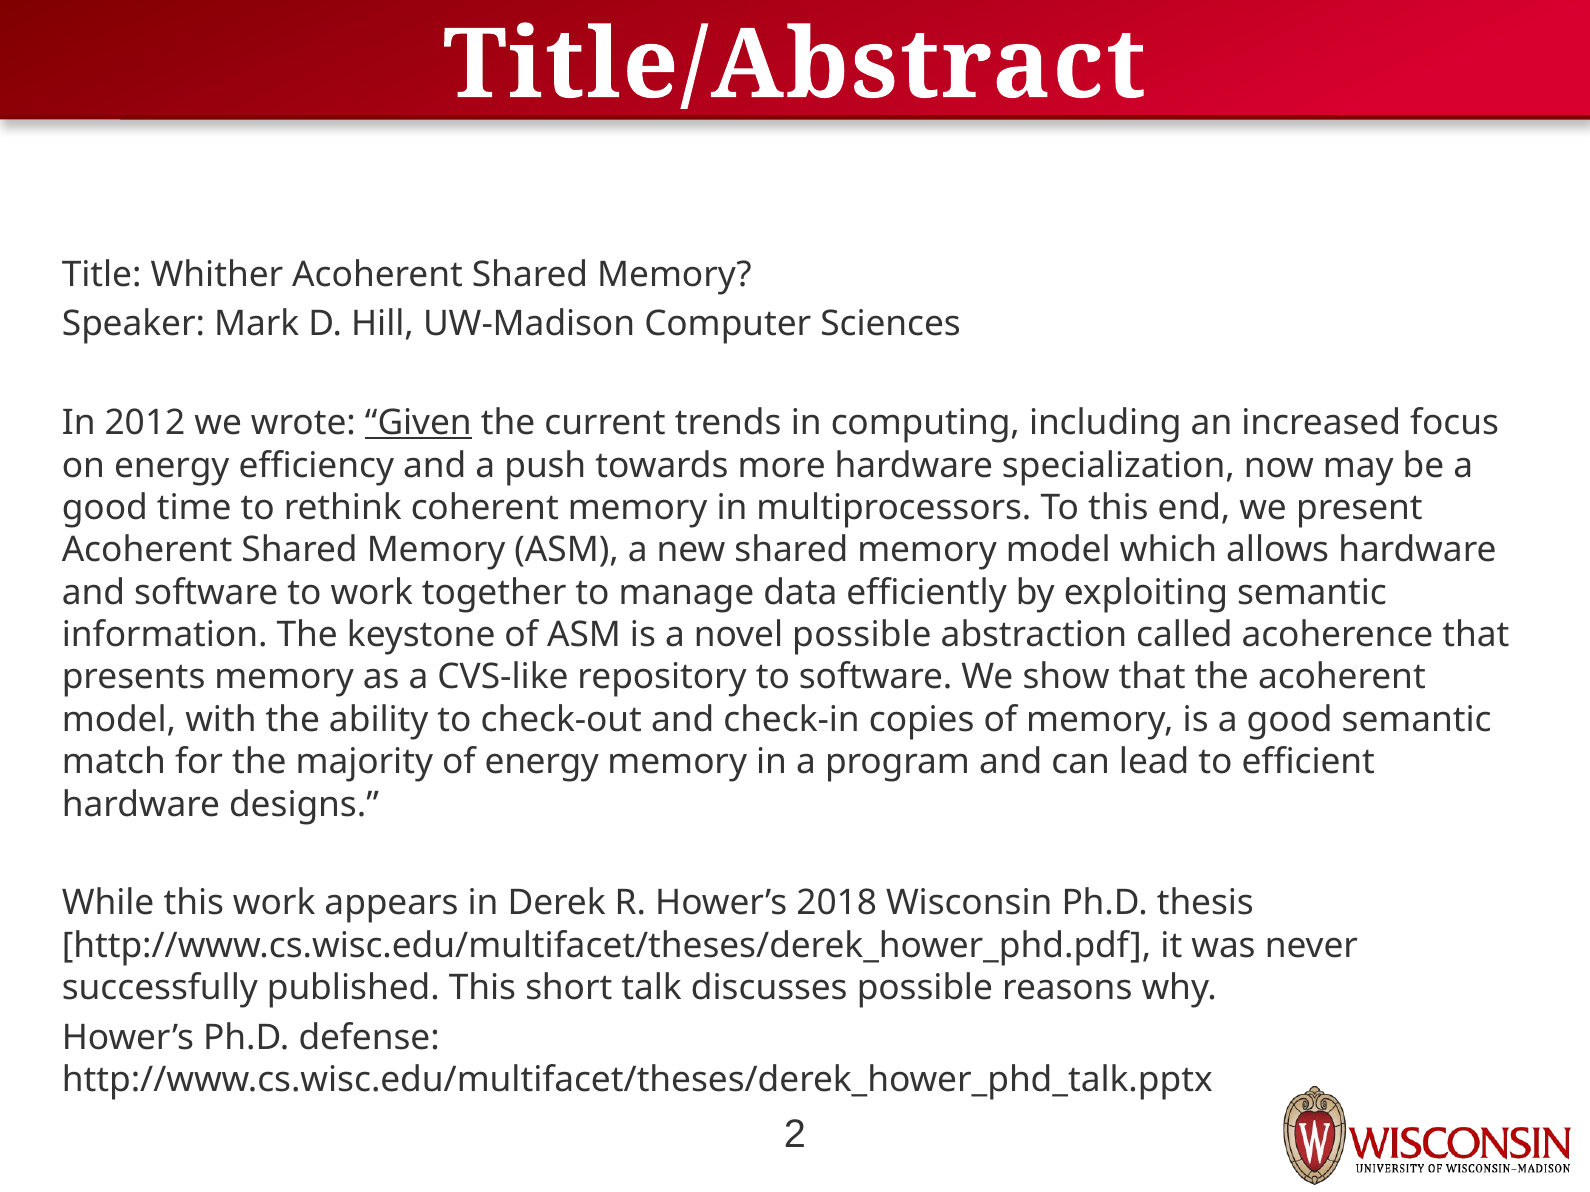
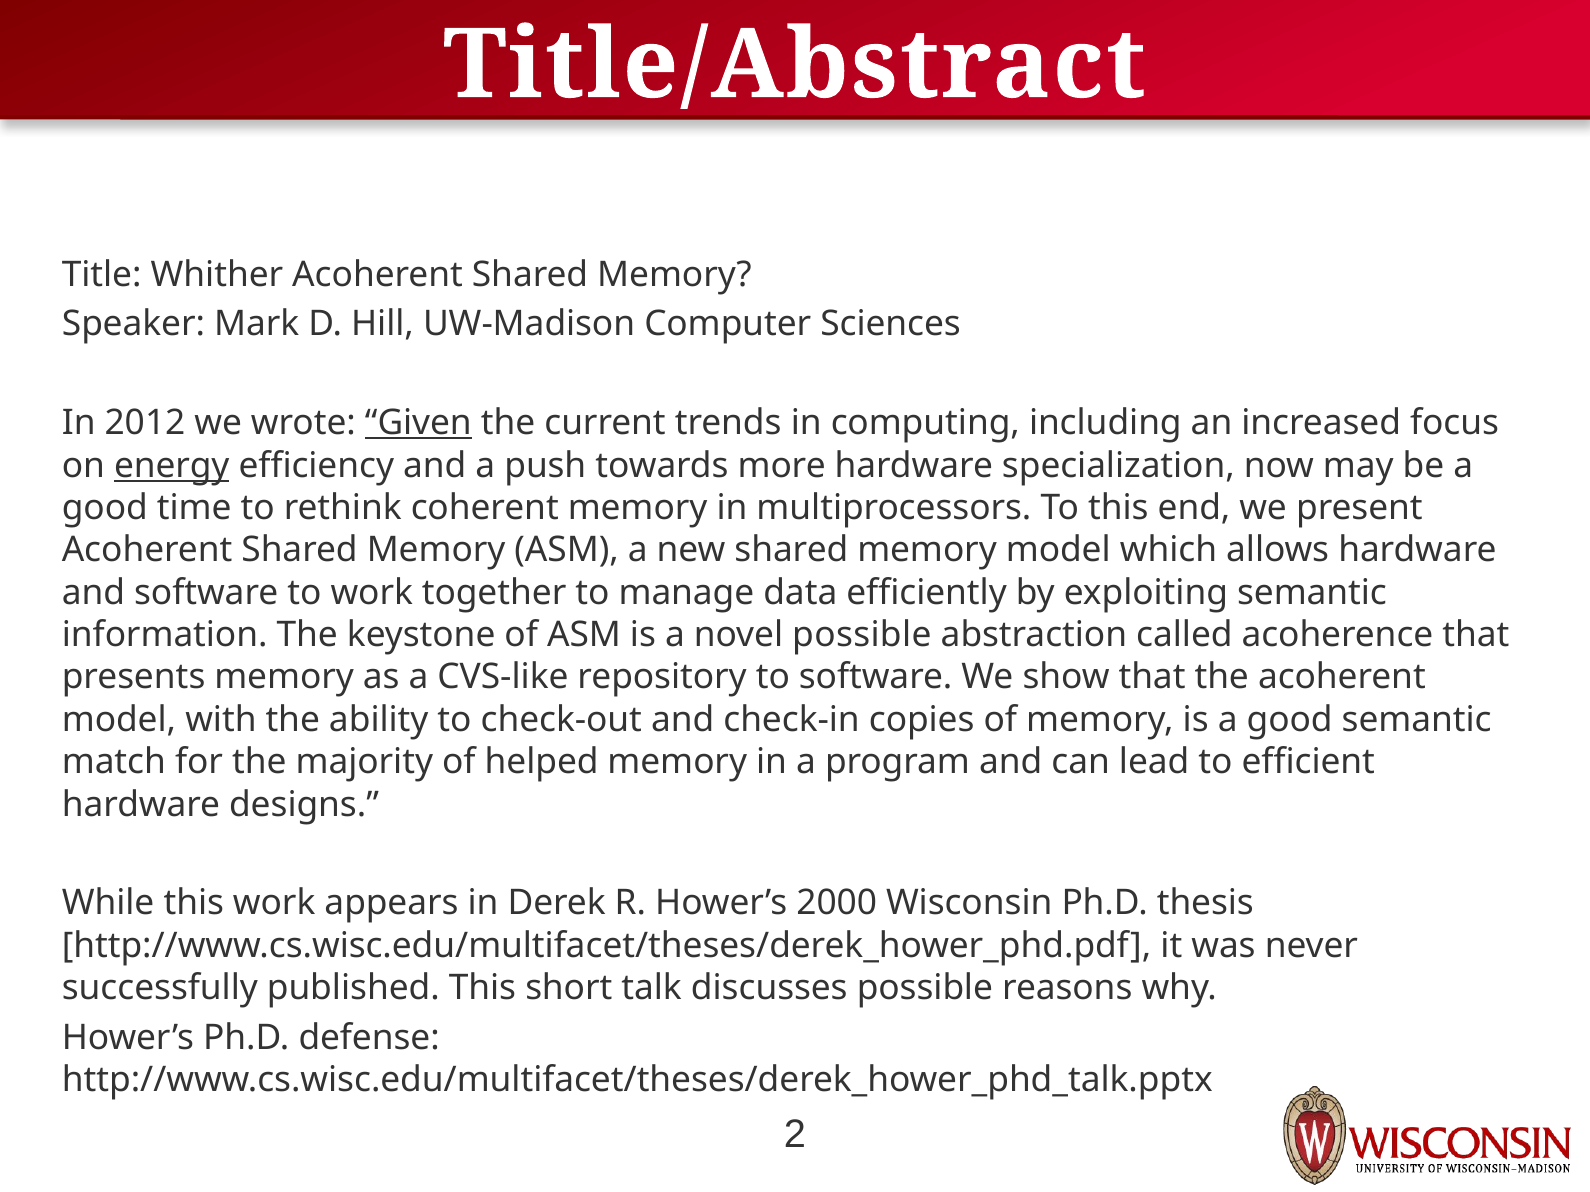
energy underline: none -> present (172, 466)
of energy: energy -> helped (542, 762)
2018: 2018 -> 2000 (837, 904)
